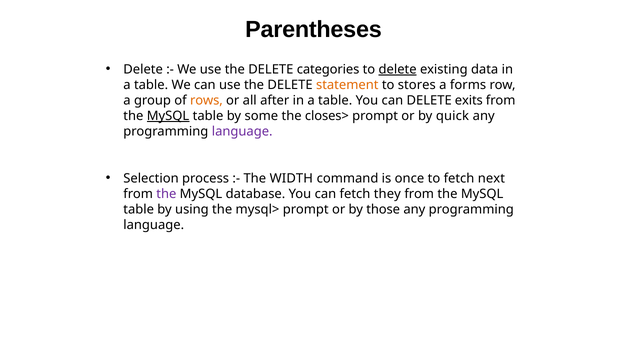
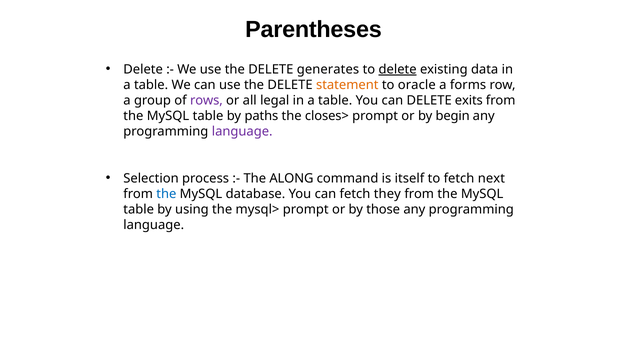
categories: categories -> generates (328, 69)
stores: stores -> oracle (417, 85)
rows colour: orange -> purple (206, 101)
after: after -> legal (275, 101)
MySQL underline: present -> none (168, 116)
some: some -> paths (261, 116)
quick: quick -> begin (453, 116)
WIDTH: WIDTH -> ALONG (291, 178)
once: once -> itself (409, 178)
the colour: purple -> blue (166, 194)
